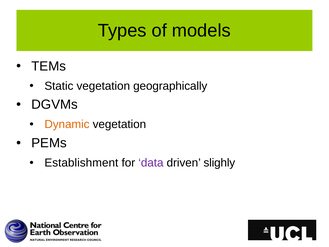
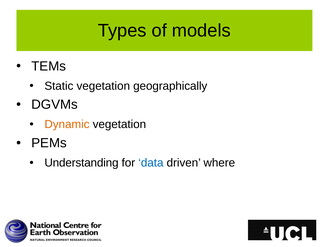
Establishment: Establishment -> Understanding (81, 163)
data colour: purple -> blue (151, 163)
slighly: slighly -> where (219, 163)
